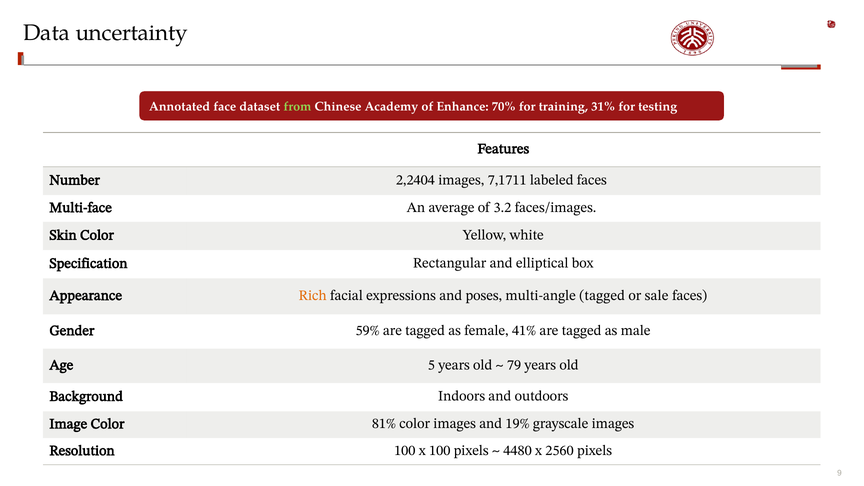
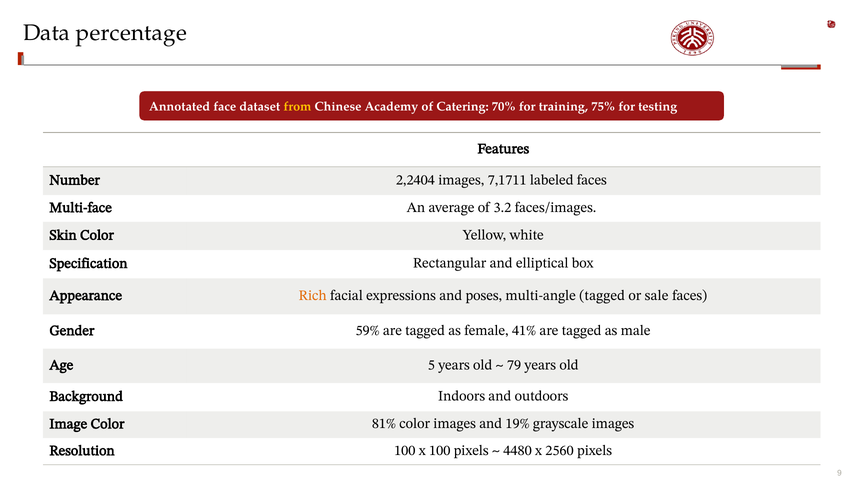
uncertainty: uncertainty -> percentage (131, 33)
from colour: light green -> yellow (297, 107)
Enhance: Enhance -> Catering (463, 107)
31%: 31% -> 75% (603, 107)
